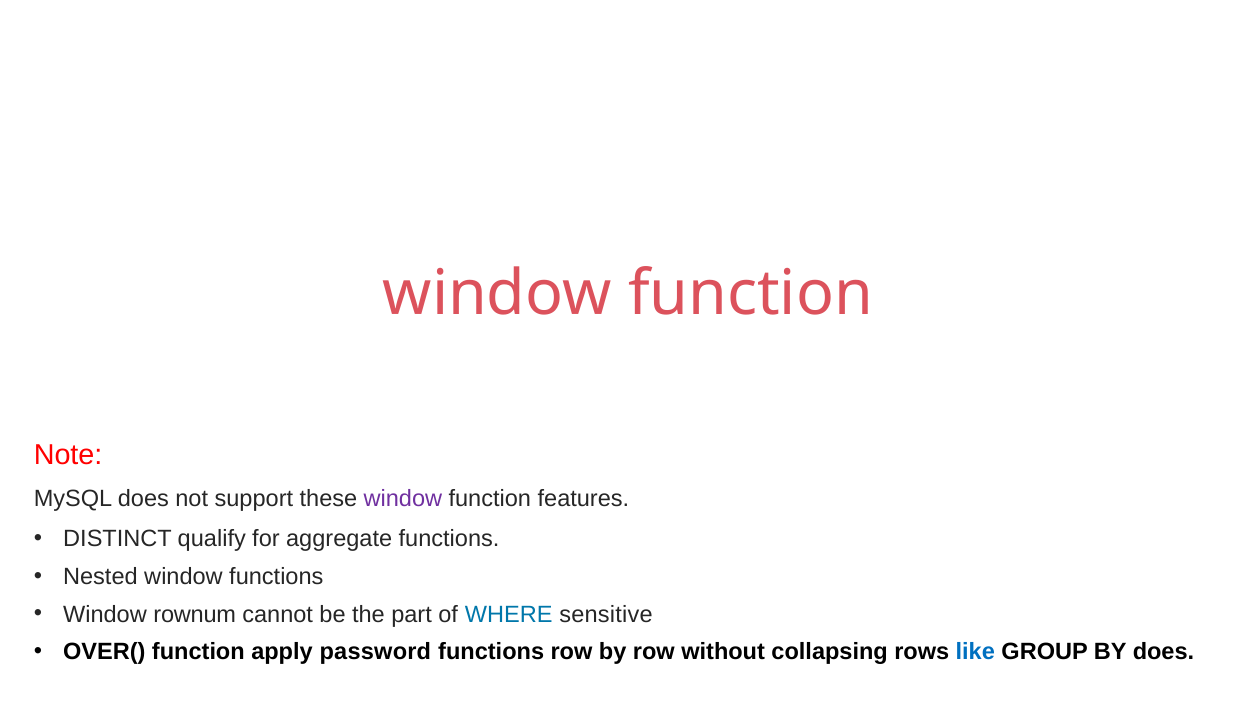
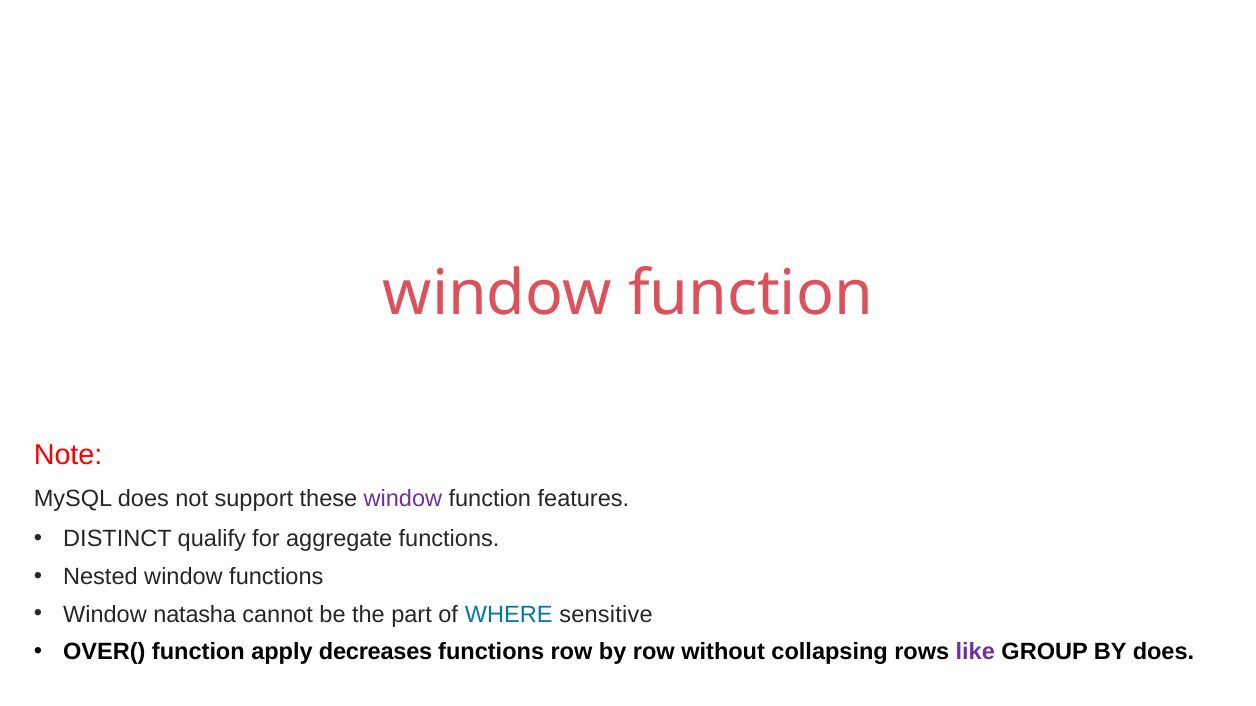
rownum: rownum -> natasha (195, 615)
password: password -> decreases (376, 653)
like colour: blue -> purple (975, 653)
